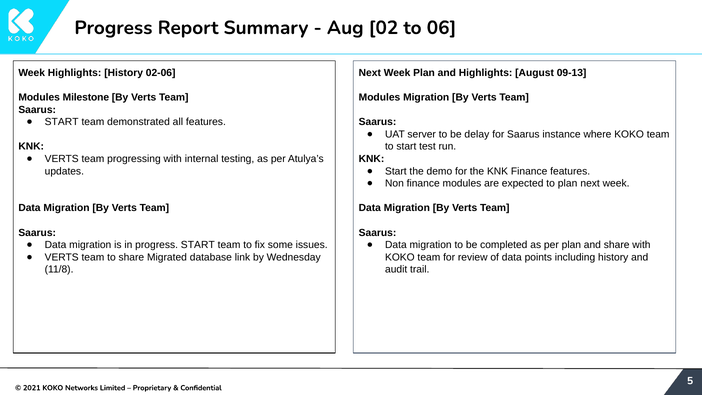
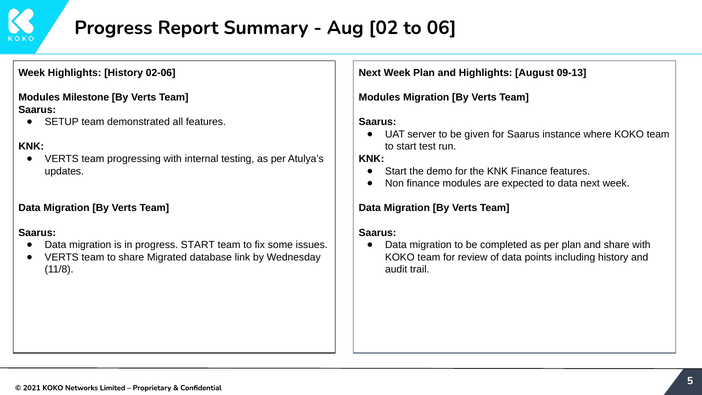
START: START -> SETUP (62, 122)
delay: delay -> given (477, 134)
to plan: plan -> data (568, 183)
